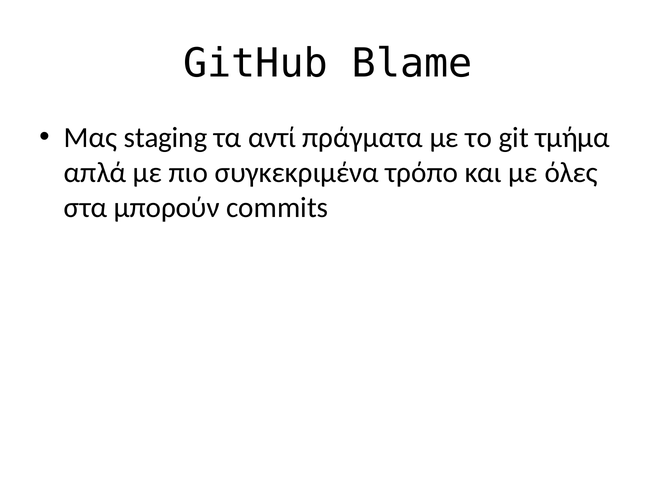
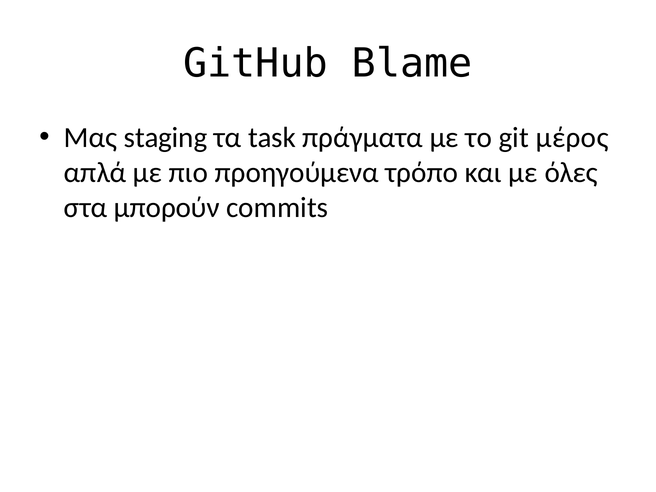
αντί: αντί -> task (272, 138)
τμήμα: τμήμα -> μέρος (572, 138)
συγκεκριμένα: συγκεκριμένα -> προηγούμενα (297, 173)
